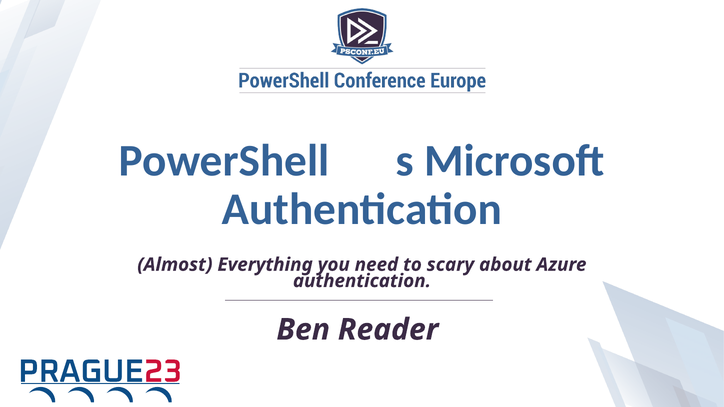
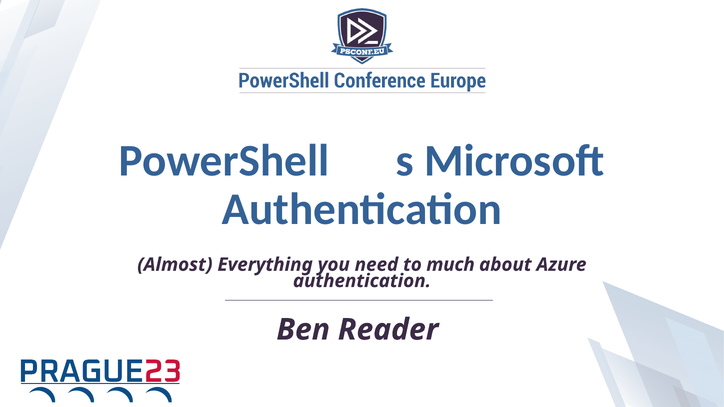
scary: scary -> much (451, 265)
